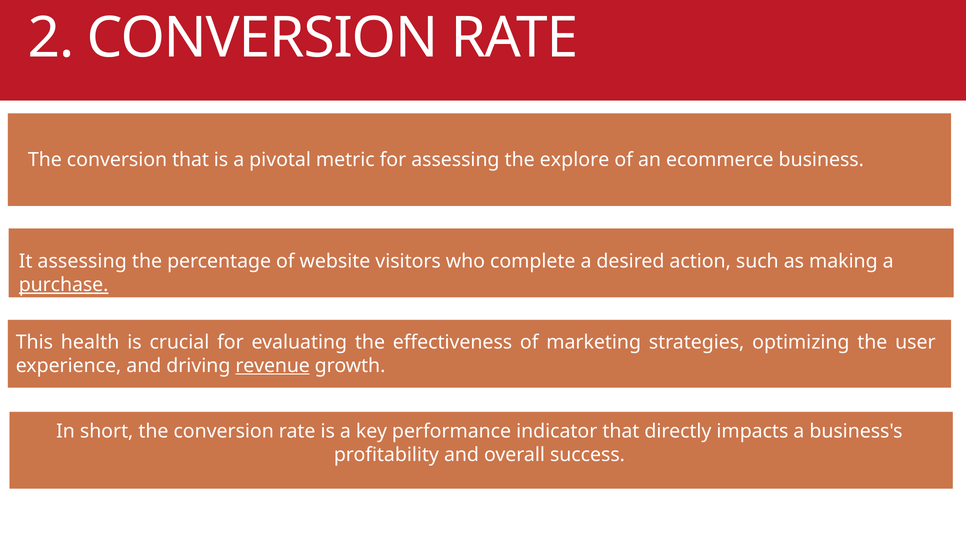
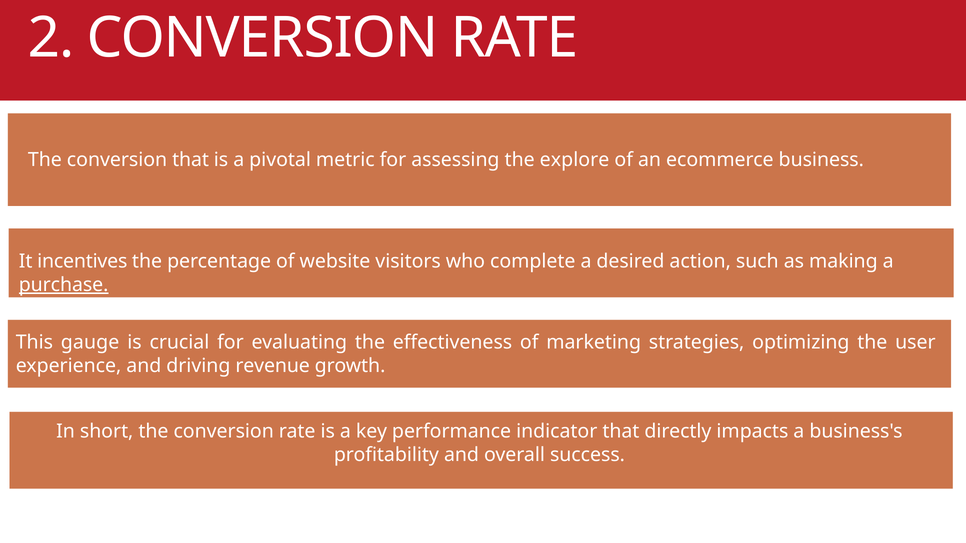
It assessing: assessing -> incentives (82, 262)
health: health -> gauge (90, 343)
revenue underline: present -> none (273, 366)
